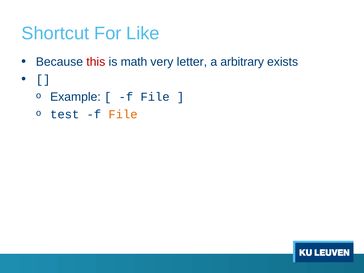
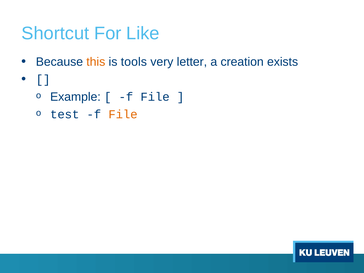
this colour: red -> orange (96, 62)
math: math -> tools (134, 62)
arbitrary: arbitrary -> creation (242, 62)
